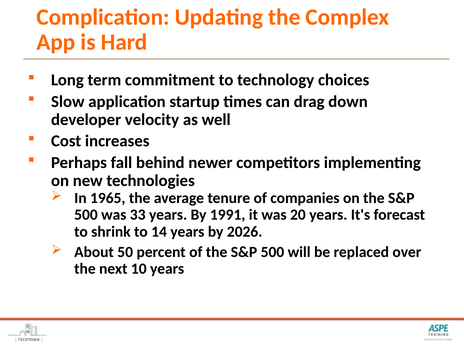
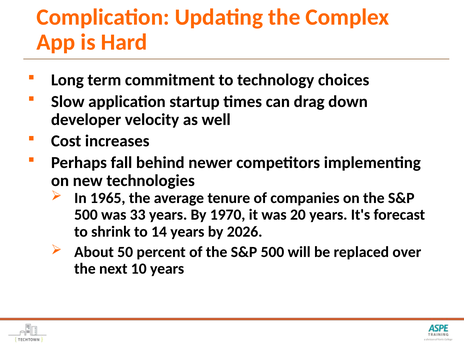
1991: 1991 -> 1970 (228, 215)
